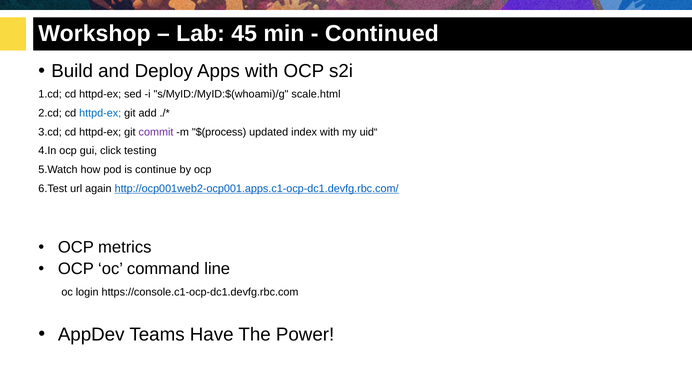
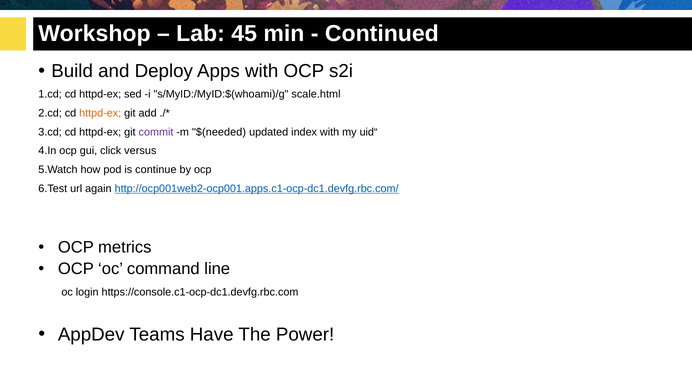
httpd-ex colour: blue -> orange (100, 113)
$(process: $(process -> $(needed (219, 132)
testing: testing -> versus (140, 151)
